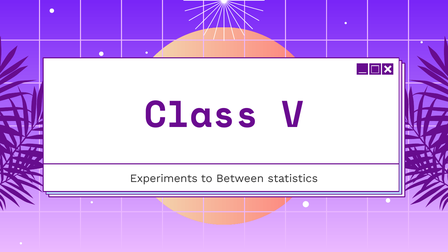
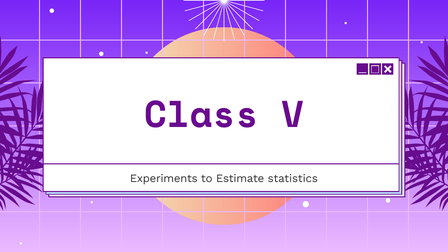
Between: Between -> Estimate (240, 179)
